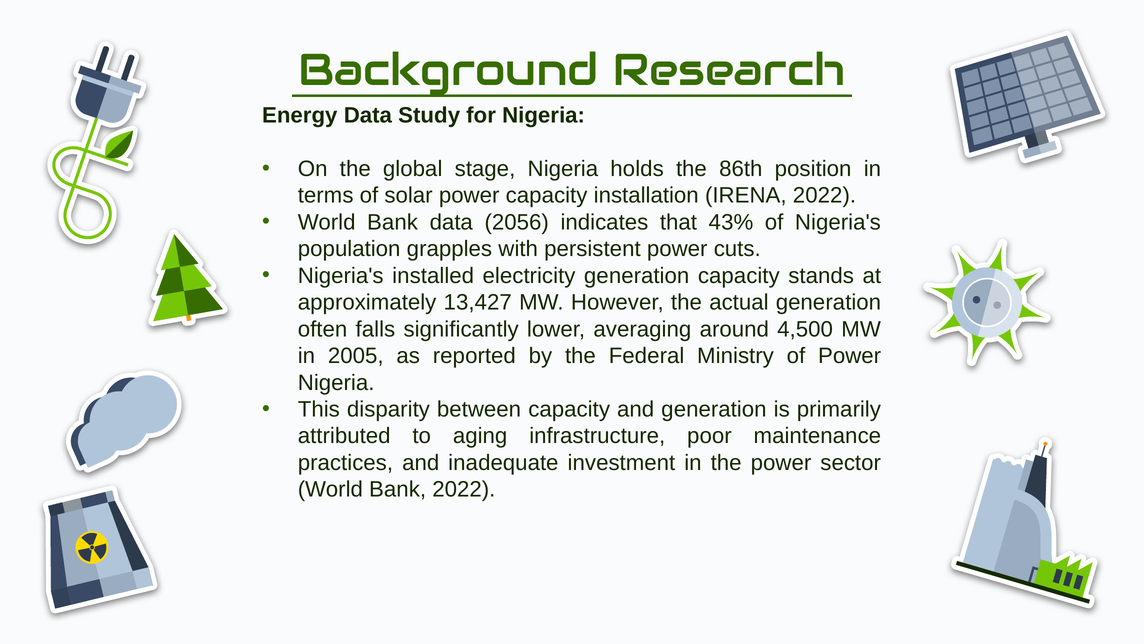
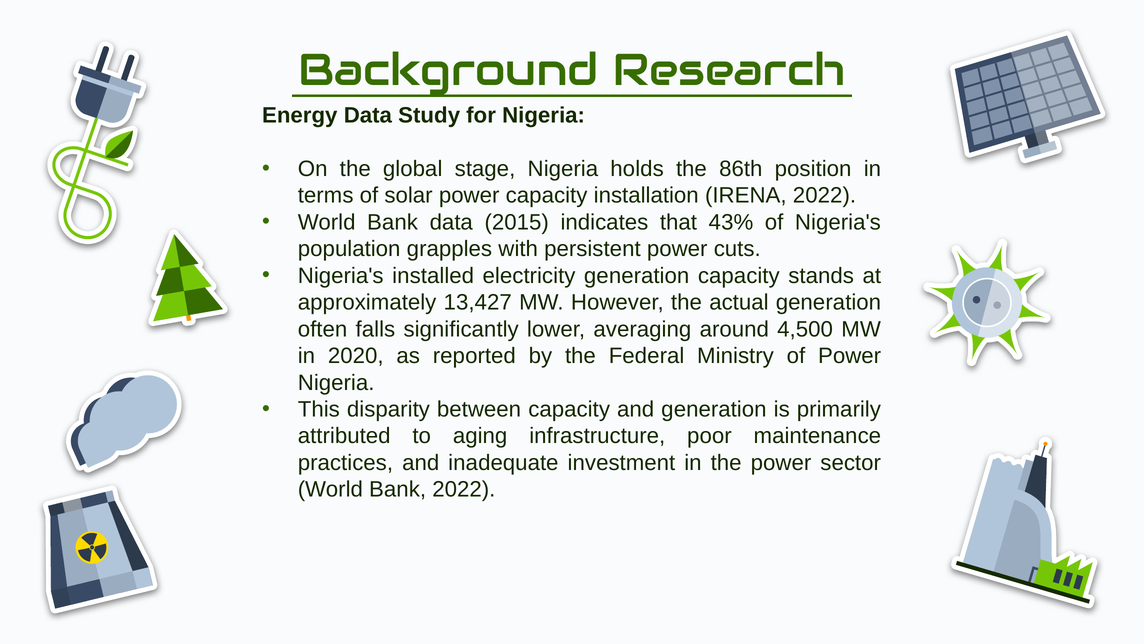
2056: 2056 -> 2015 (517, 222)
2005: 2005 -> 2020 (356, 356)
